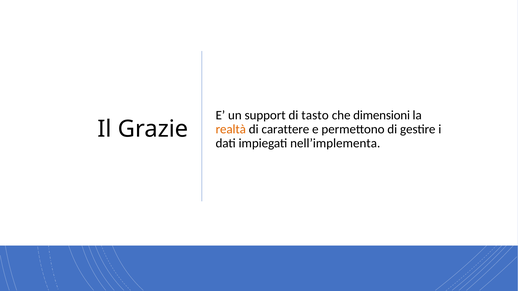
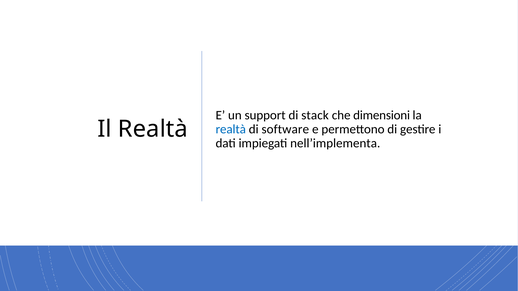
tasto: tasto -> stack (315, 115)
Il Grazie: Grazie -> Realtà (153, 129)
realtà colour: orange -> blue (231, 129)
carattere: carattere -> software (285, 129)
